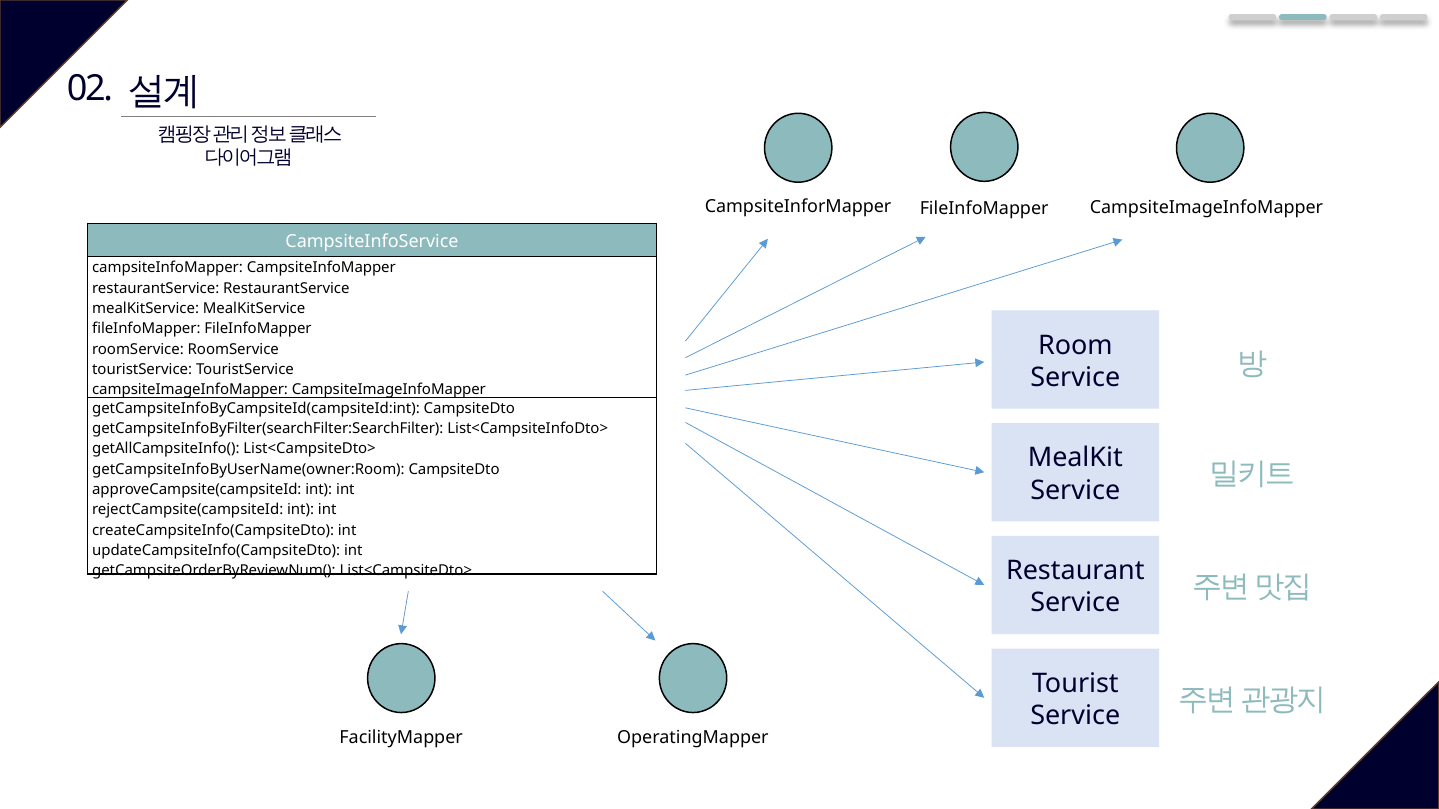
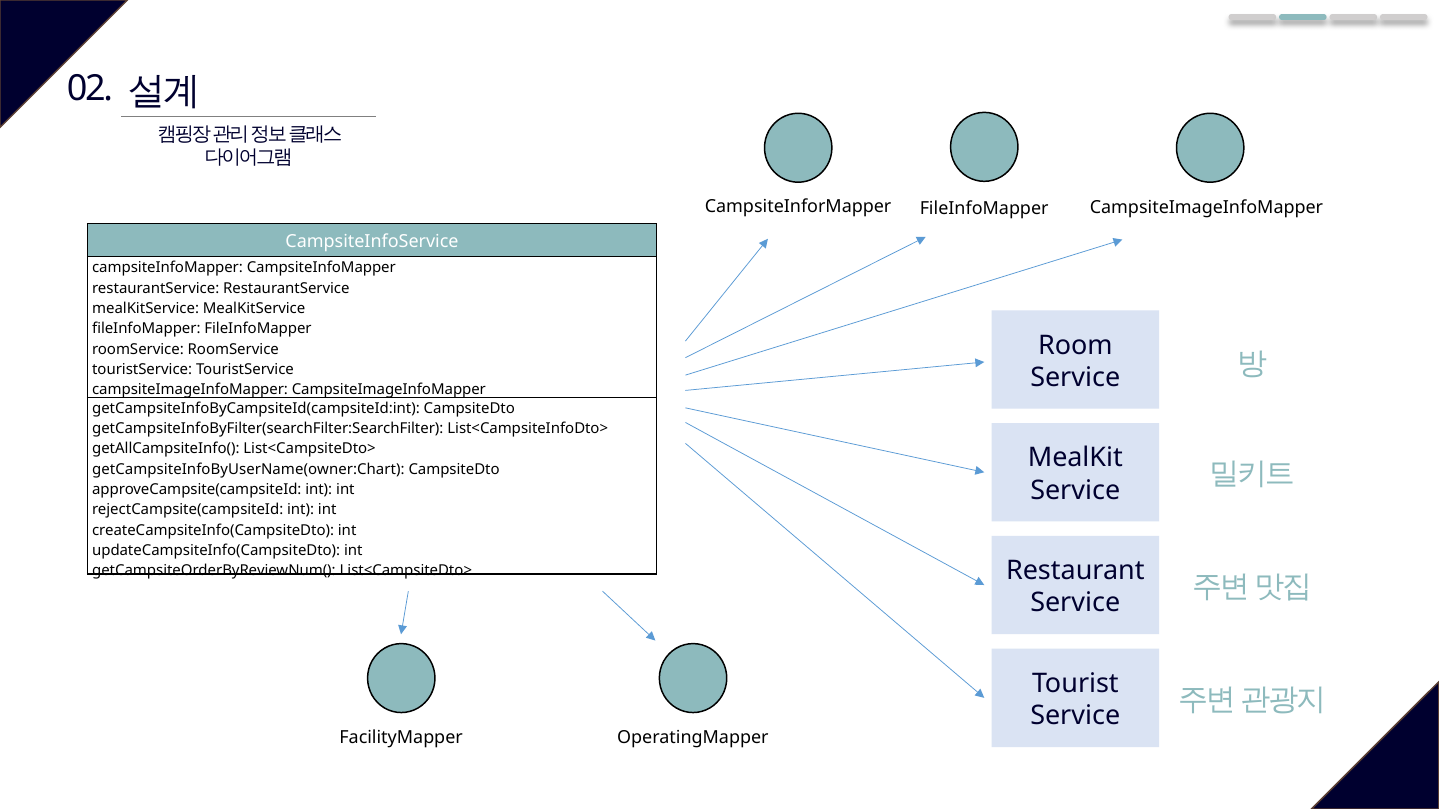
getCampsiteInfoByUserName(owner:Room: getCampsiteInfoByUserName(owner:Room -> getCampsiteInfoByUserName(owner:Chart (248, 469)
